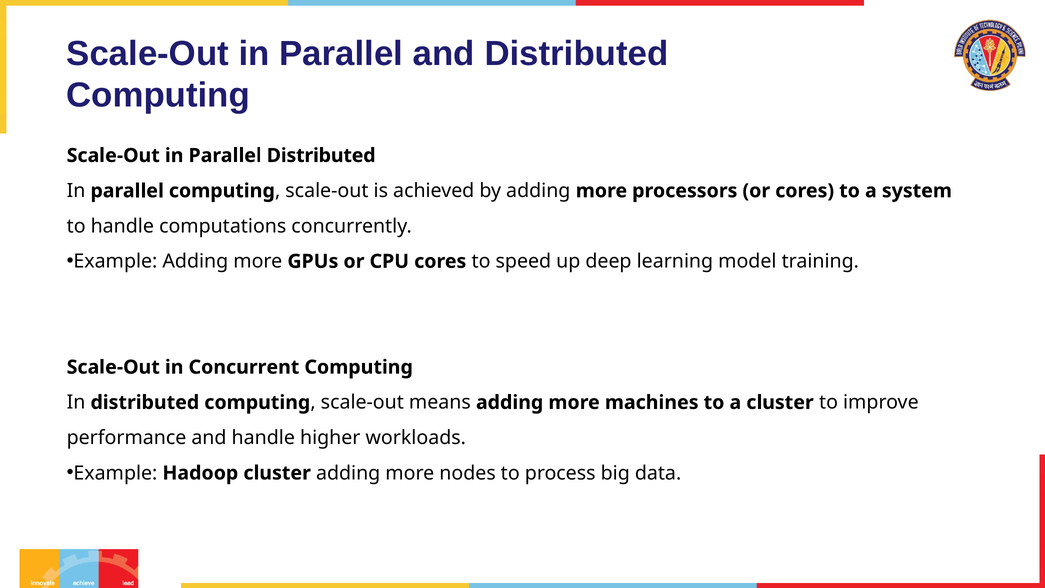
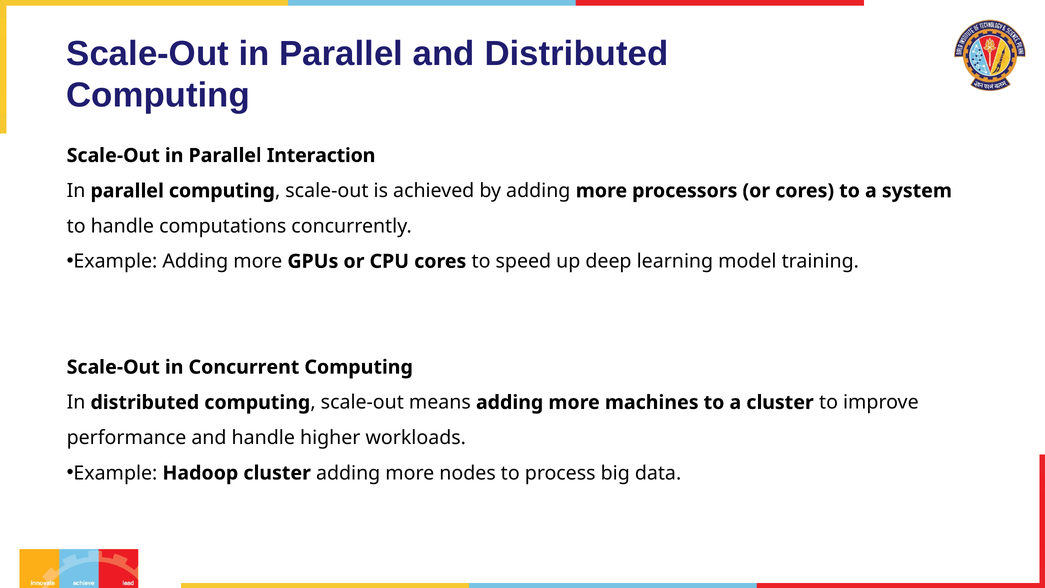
Parallel Distributed: Distributed -> Interaction (321, 155)
